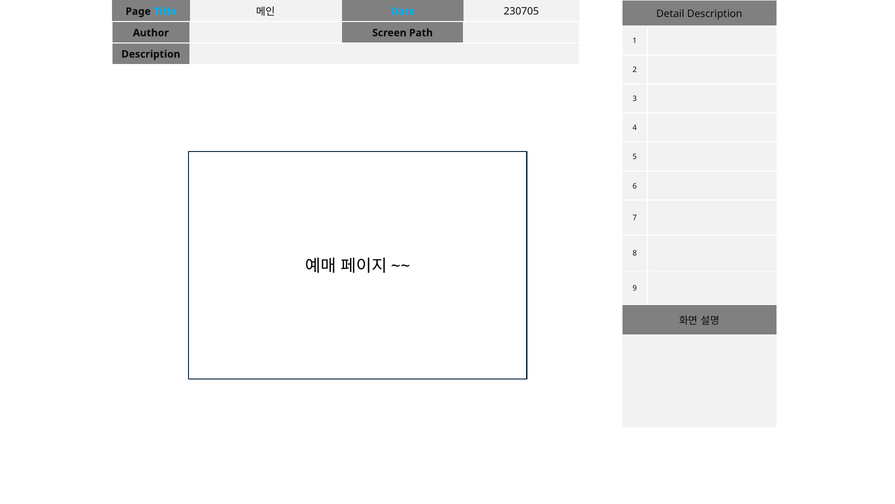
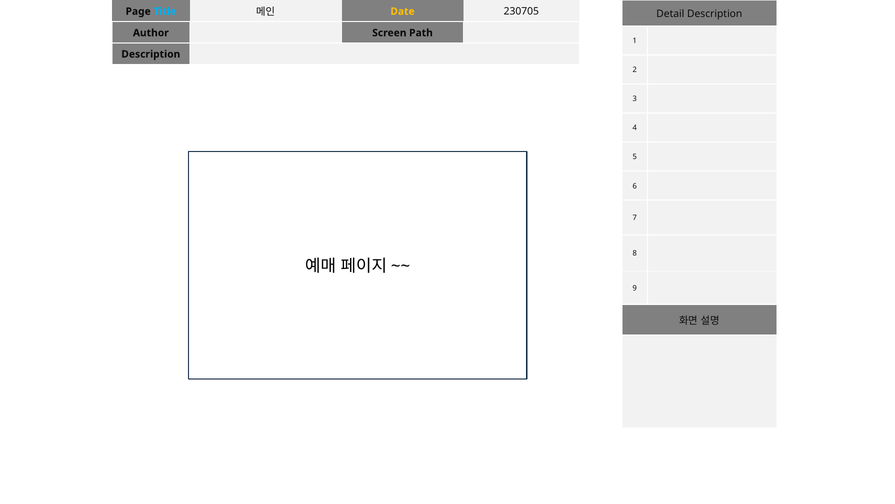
Date colour: light blue -> yellow (403, 11)
